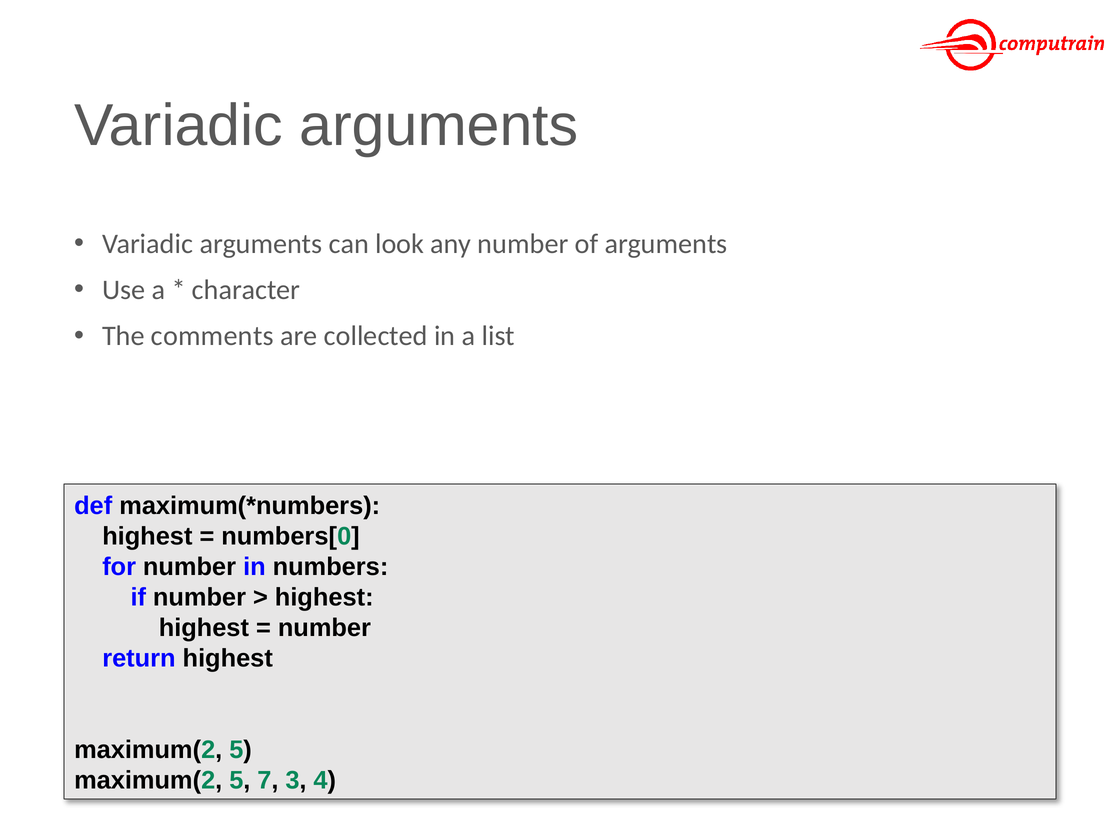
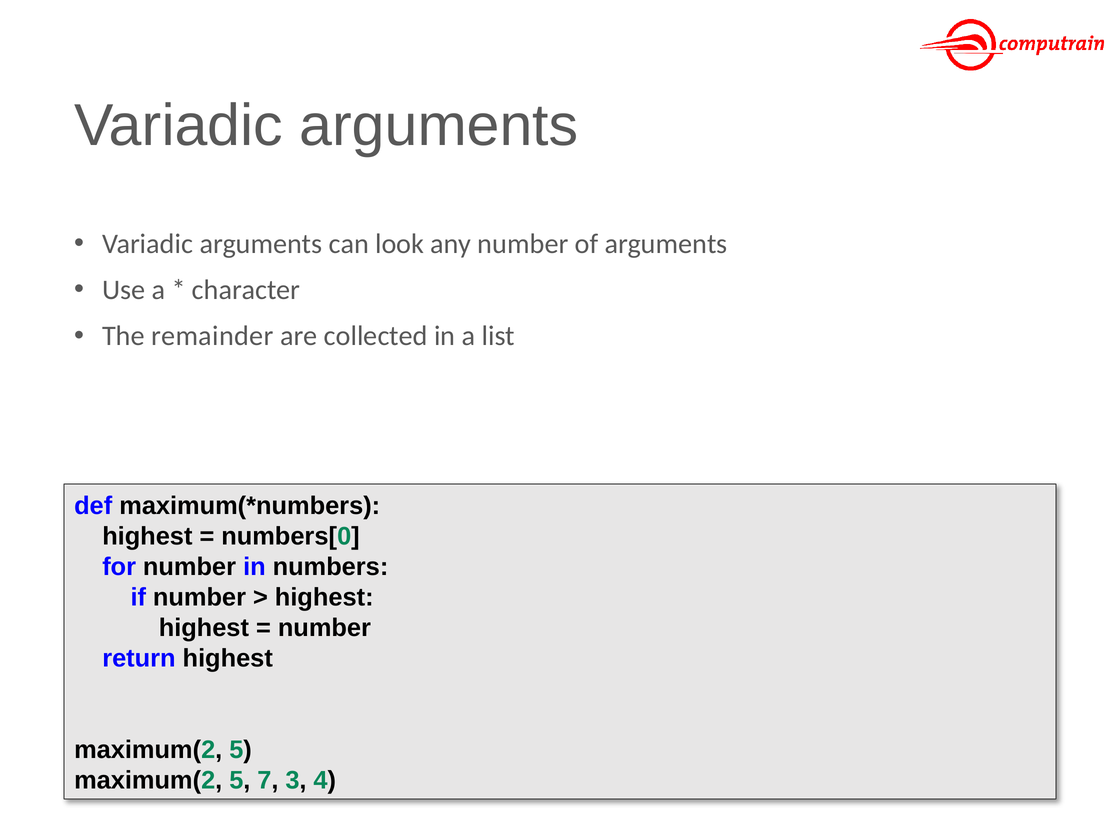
comments: comments -> remainder (212, 336)
